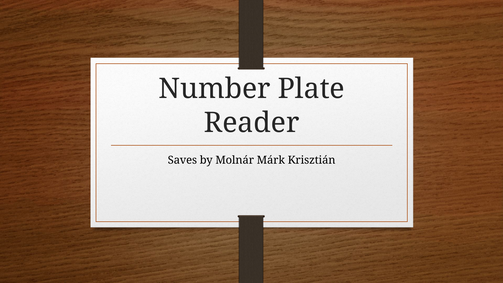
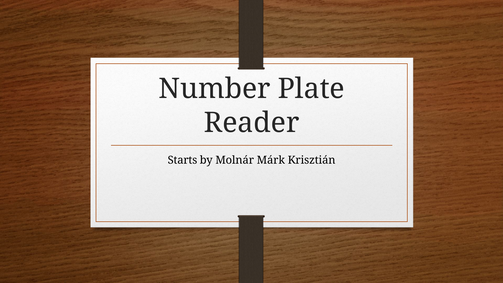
Saves: Saves -> Starts (182, 160)
